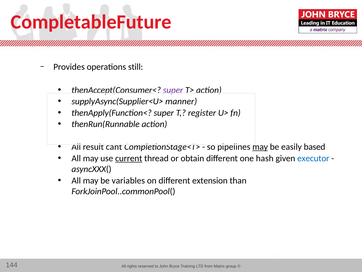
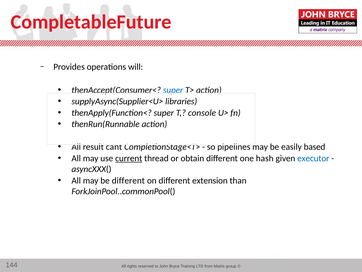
still: still -> will (136, 67)
super colour: purple -> blue (173, 90)
manner: manner -> libraries (181, 101)
register: register -> console (202, 113)
may underline: present -> none (260, 147)
be variables: variables -> different (128, 180)
